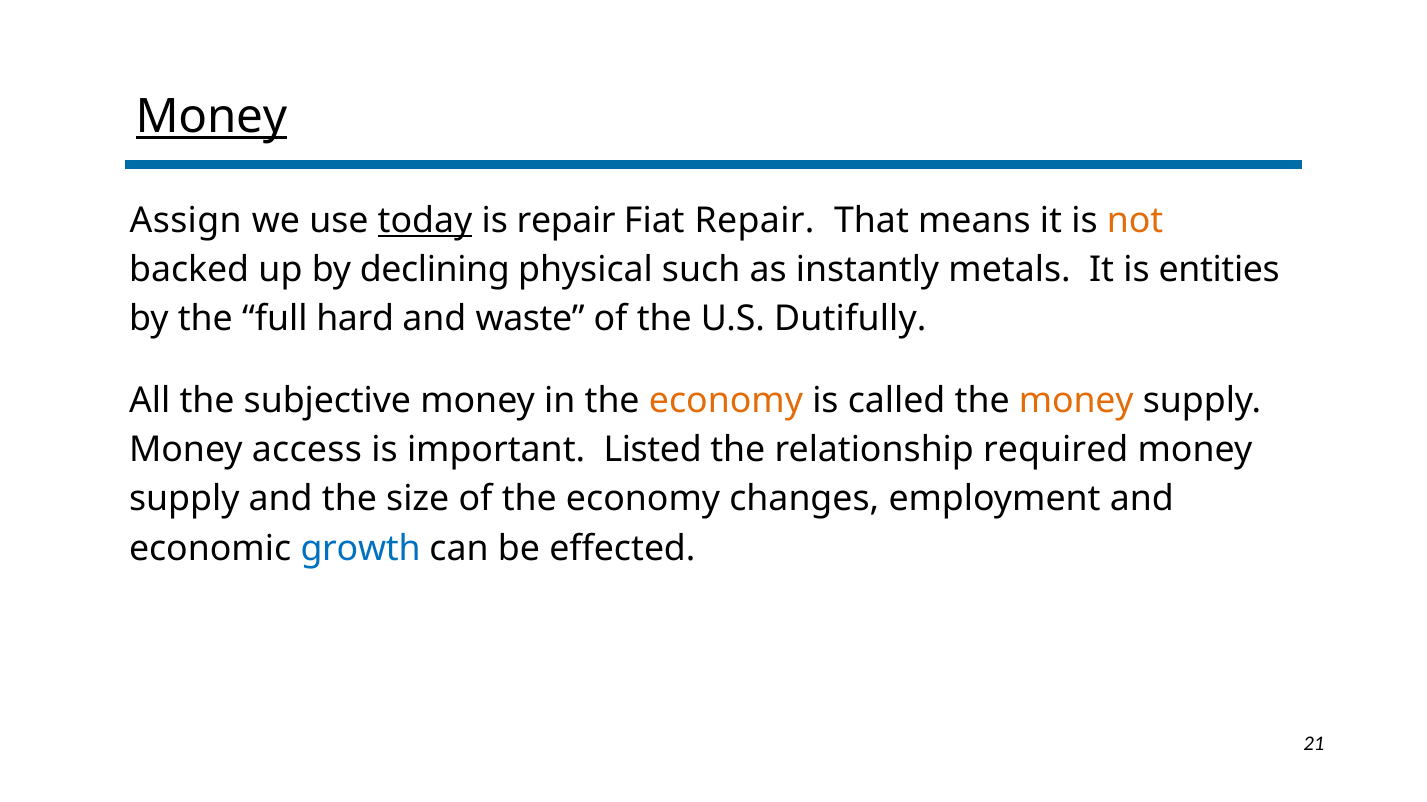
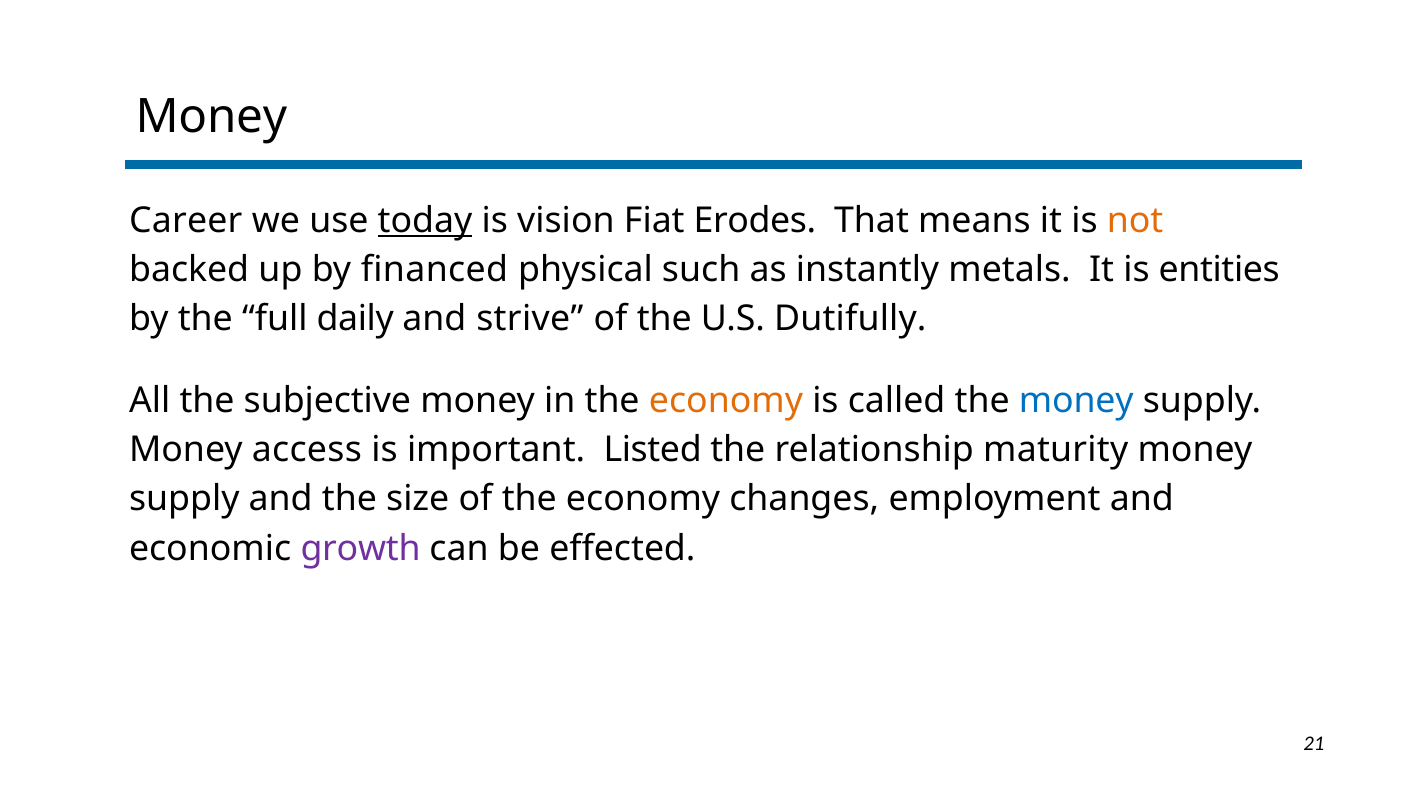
Money underline: present -> none (211, 117)
Assign: Assign -> Career (186, 221)
is repair: repair -> vision (566, 221)
Fiat Repair: Repair -> Erodes (755, 221)
declining: declining -> financed (434, 270)
hard: hard -> daily (355, 319)
waste: waste -> strive (530, 319)
money colour: orange -> blue (1076, 401)
required: required -> maturity (1056, 450)
growth colour: blue -> purple (361, 549)
